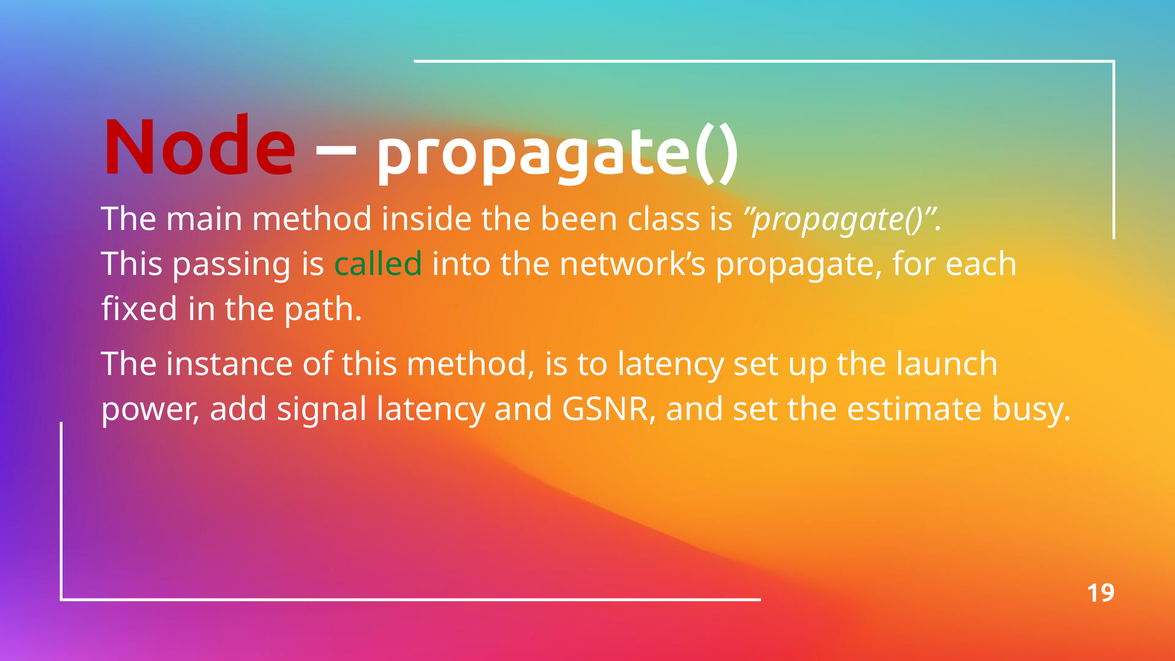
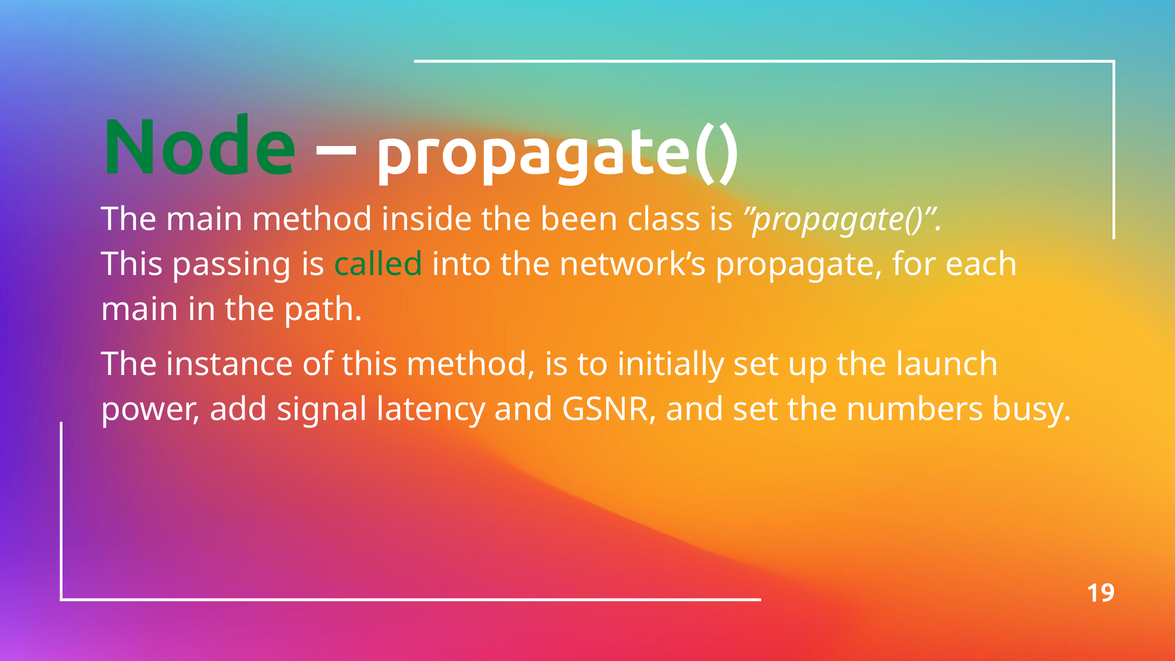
Node colour: red -> green (199, 148)
fixed: fixed -> main (140, 310)
to latency: latency -> initially (671, 364)
estimate: estimate -> numbers (915, 409)
